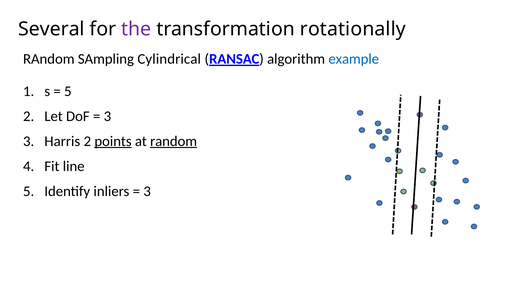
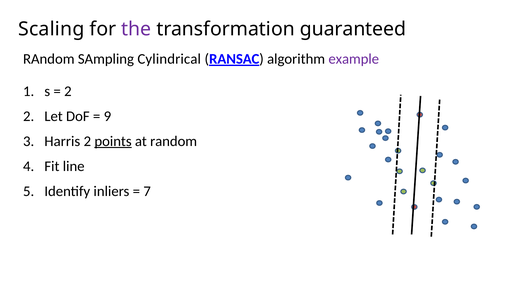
Several: Several -> Scaling (51, 29)
rotationally: rotationally -> guaranteed (353, 29)
example colour: blue -> purple (354, 59)
5: 5 -> 2 (68, 91)
3: 3 -> 9 (107, 117)
random underline: present -> none (174, 142)
3: 3 -> 7 (147, 192)
